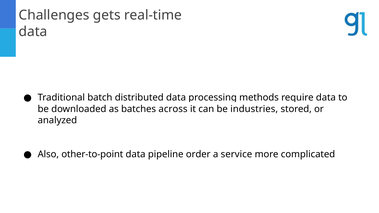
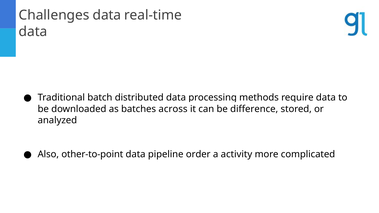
Challenges gets: gets -> data (107, 15)
industries: industries -> difference (254, 109)
service: service -> activity (236, 154)
